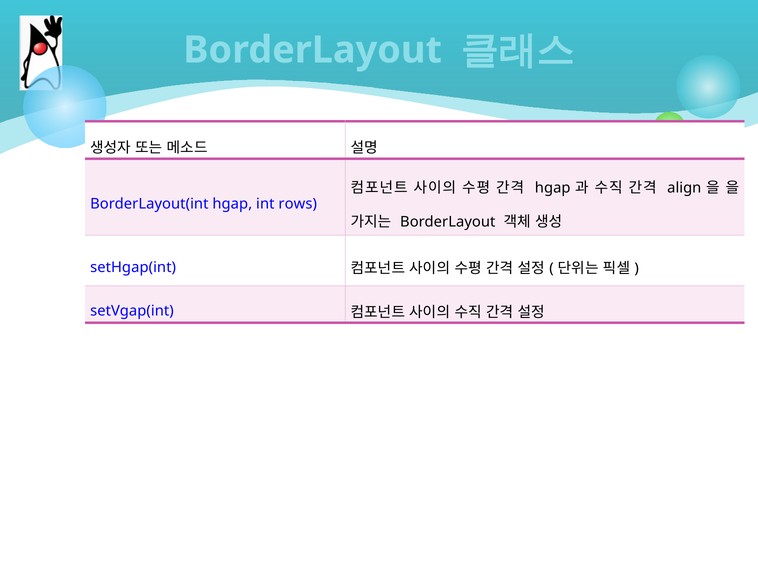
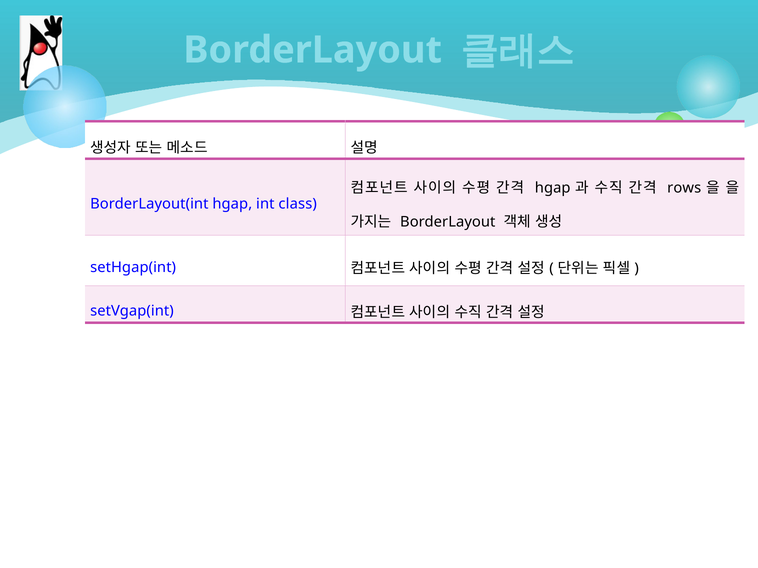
align: align -> rows (684, 188)
rows: rows -> class (298, 204)
